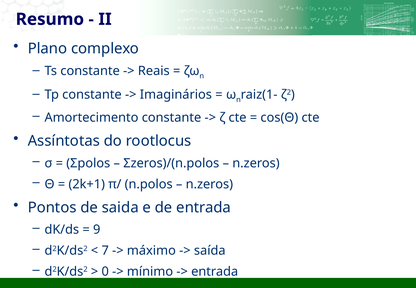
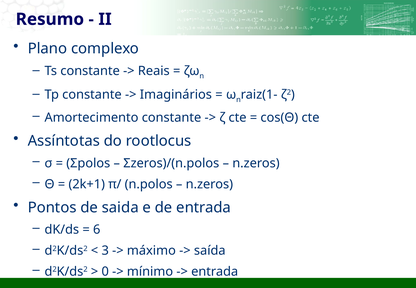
9: 9 -> 6 (97, 230)
7: 7 -> 3 (105, 251)
